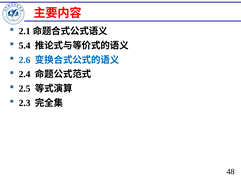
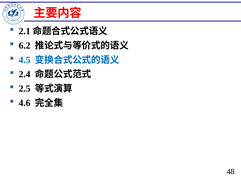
5.4: 5.4 -> 6.2 (25, 45)
2.6: 2.6 -> 4.5 (25, 60)
2.3: 2.3 -> 4.6 (25, 103)
